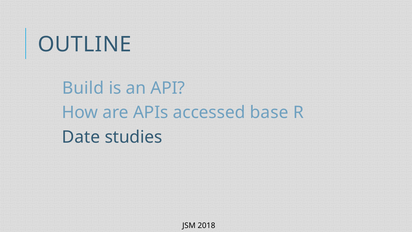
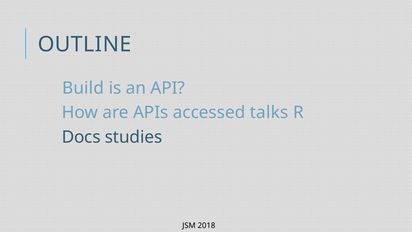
base: base -> talks (269, 112)
Date: Date -> Docs (81, 137)
